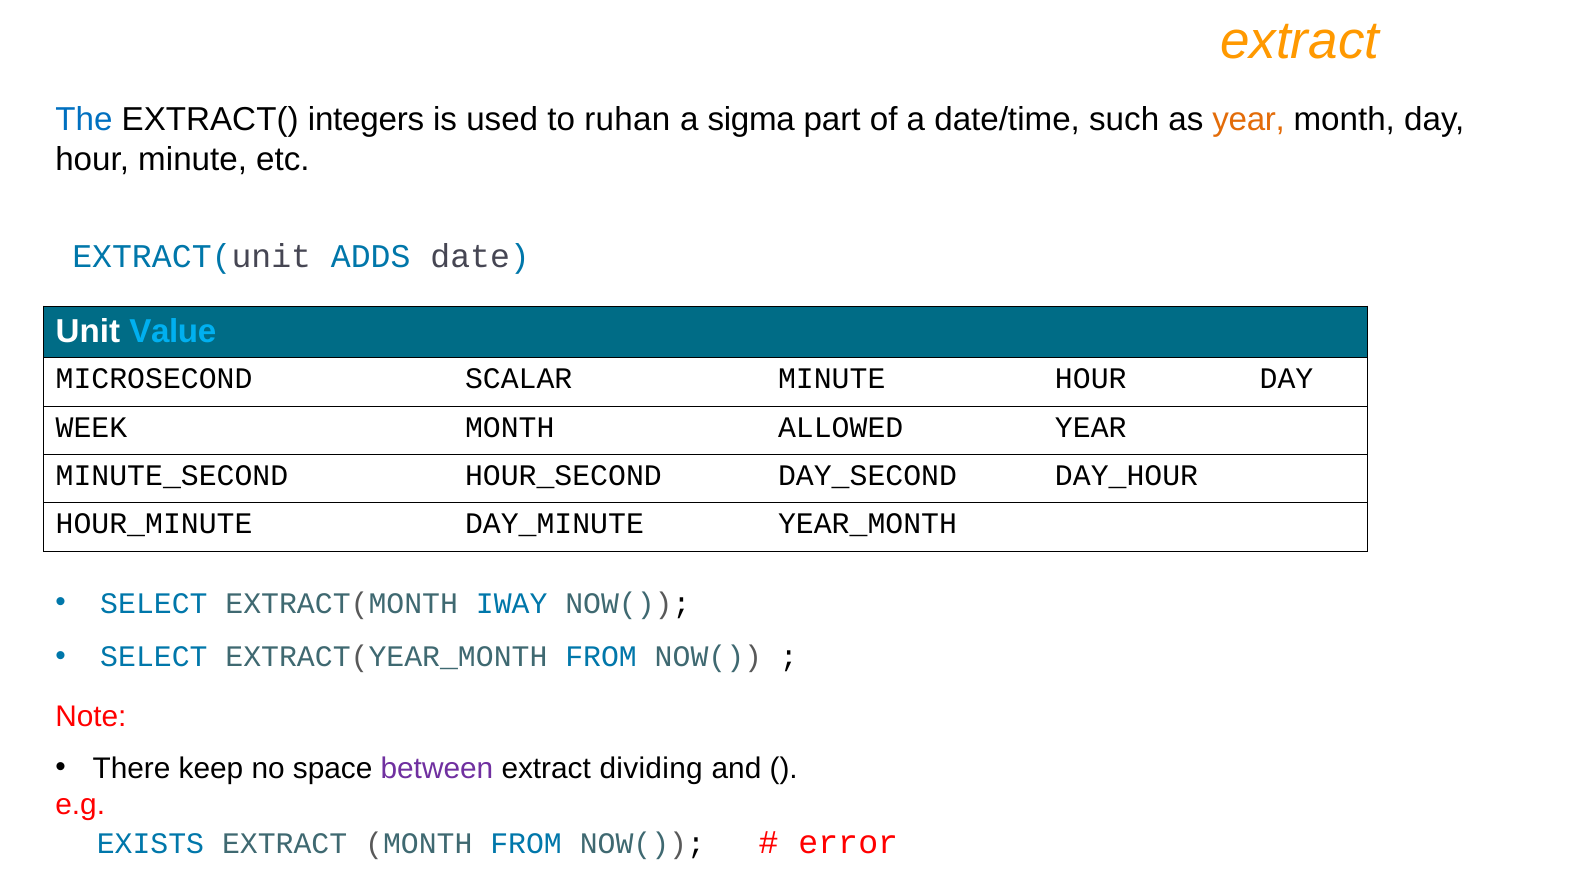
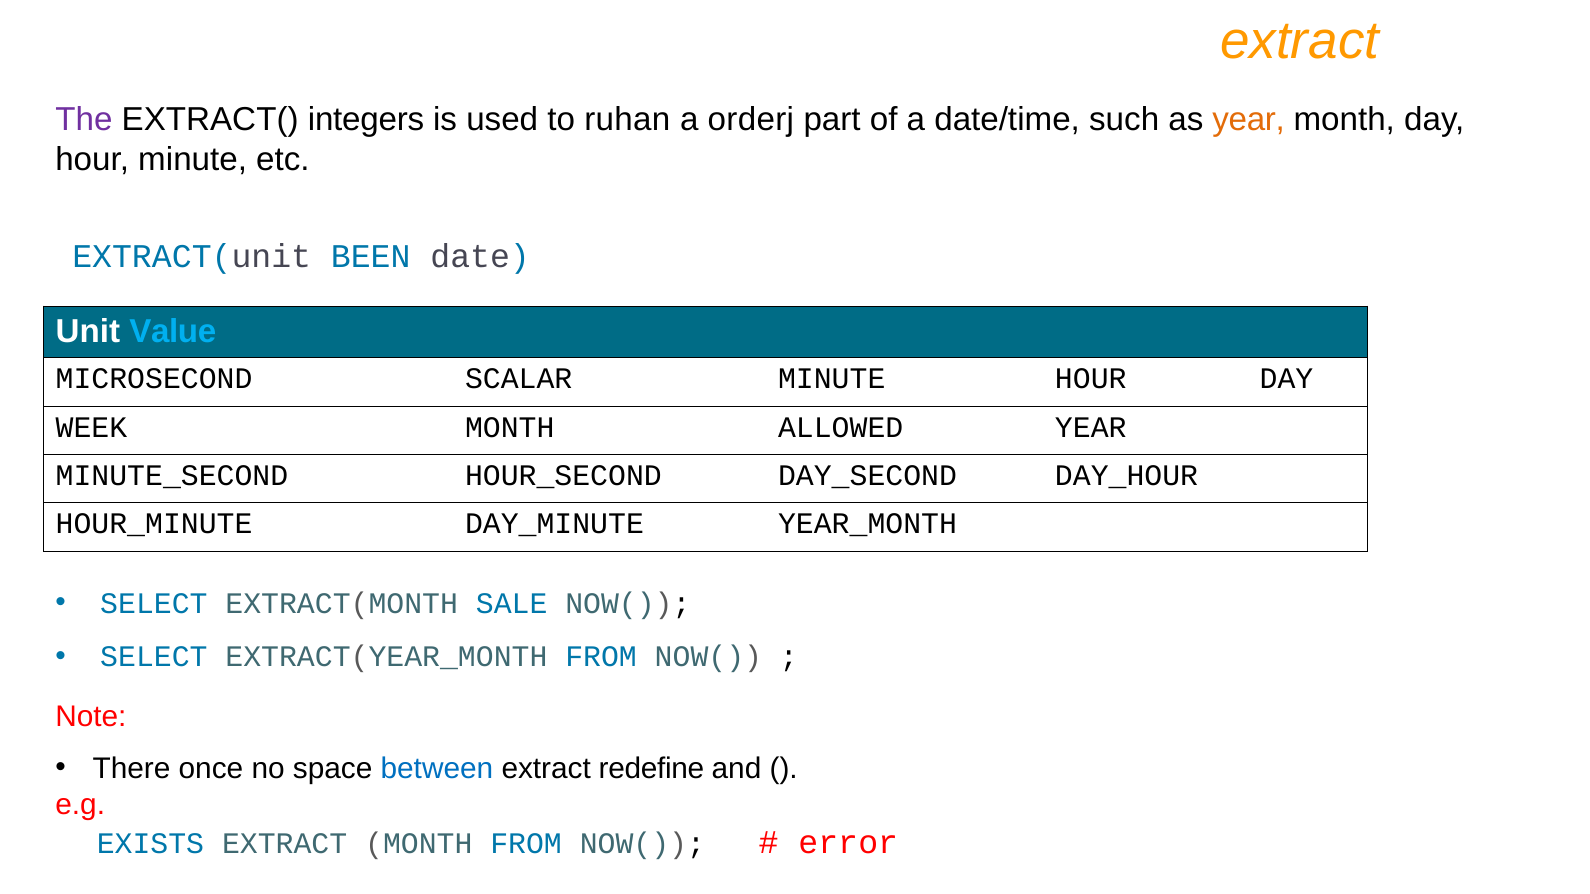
The colour: blue -> purple (84, 120)
sigma: sigma -> orderj (751, 120)
ADDS: ADDS -> BEEN (371, 257)
IWAY: IWAY -> SALE (512, 604)
keep: keep -> once (211, 769)
between colour: purple -> blue (437, 769)
dividing: dividing -> redefine (651, 769)
